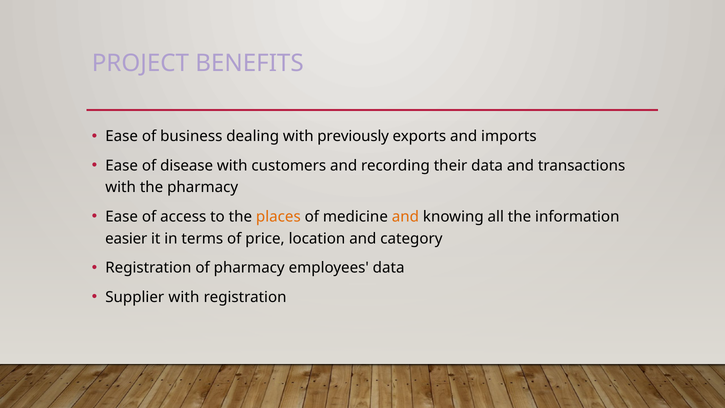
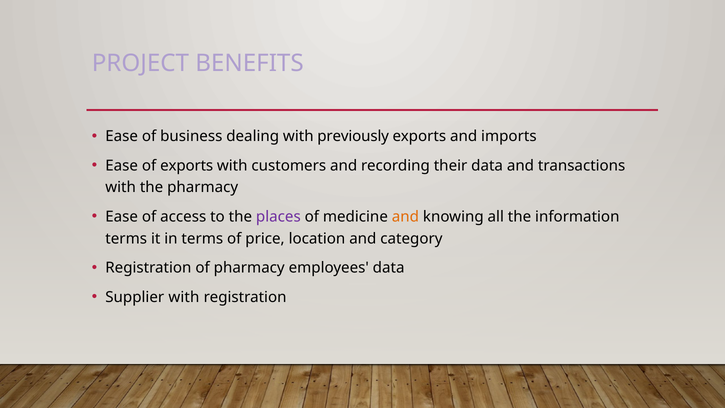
of disease: disease -> exports (187, 166)
places colour: orange -> purple (278, 217)
easier: easier -> terms (126, 238)
